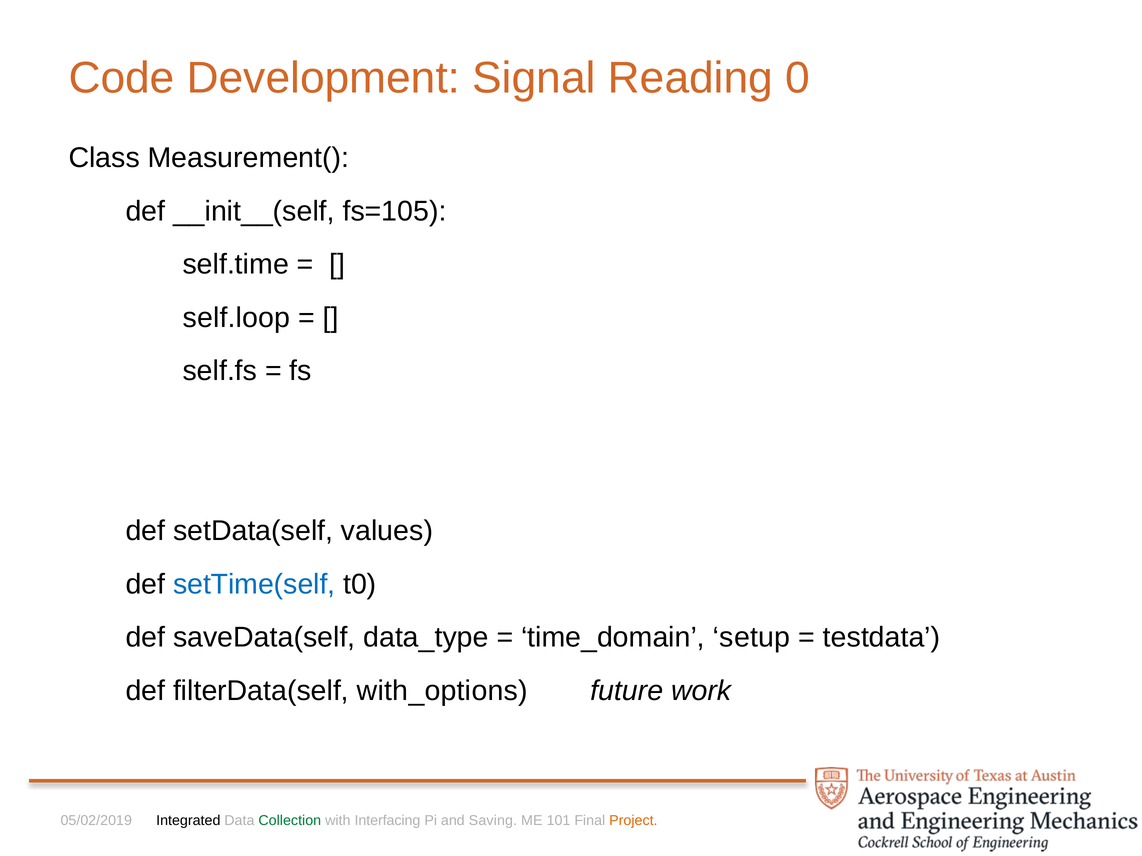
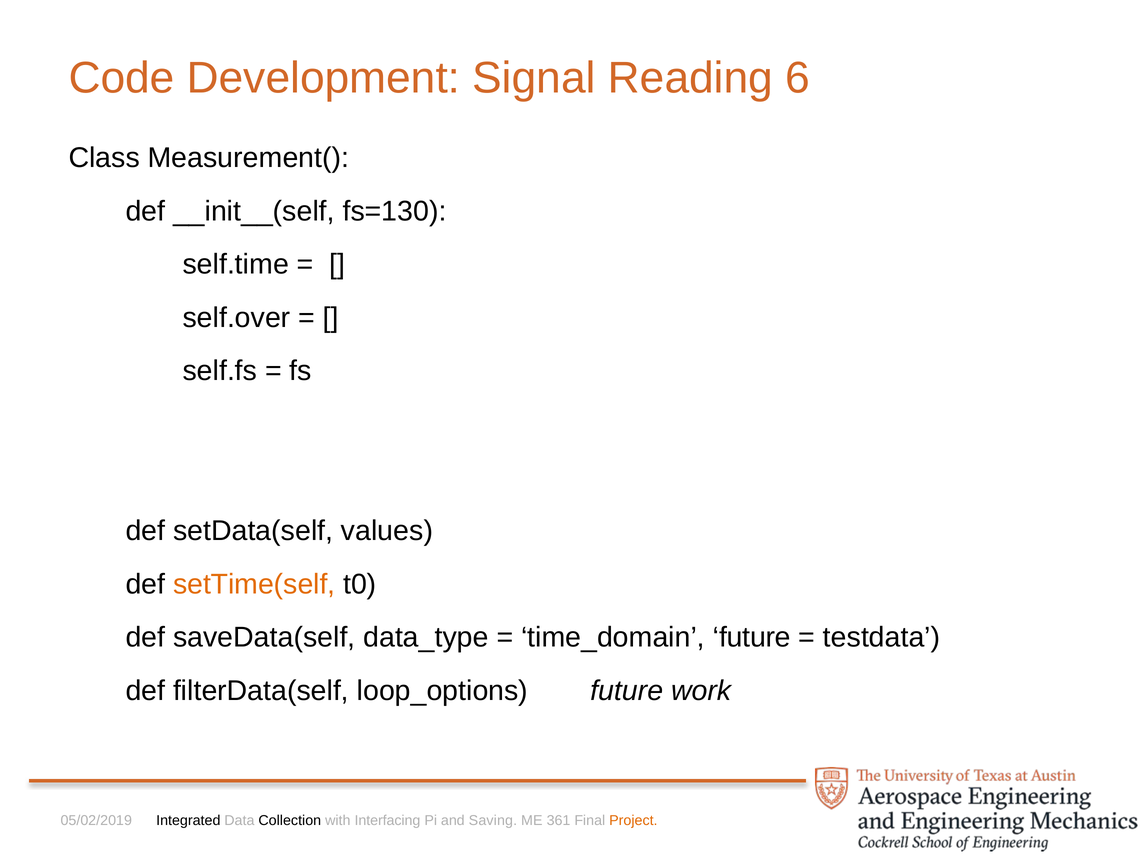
0: 0 -> 6 (798, 78)
fs=105: fs=105 -> fs=130 (395, 211)
self.loop: self.loop -> self.over (237, 318)
setTime(self colour: blue -> orange (254, 585)
time_domain setup: setup -> future (752, 638)
with_options: with_options -> loop_options (442, 691)
Collection colour: green -> black (290, 821)
101: 101 -> 361 (559, 821)
